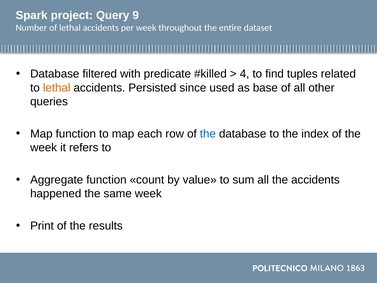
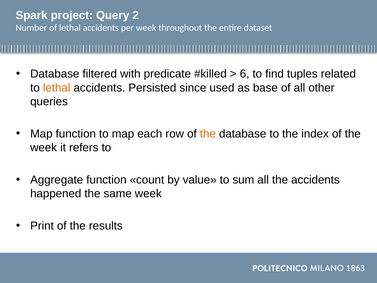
9: 9 -> 2 (136, 15)
4: 4 -> 6 (245, 74)
the colour: blue -> orange (208, 134)
